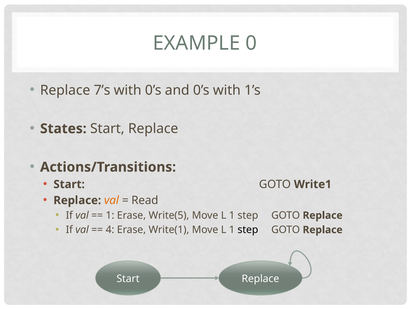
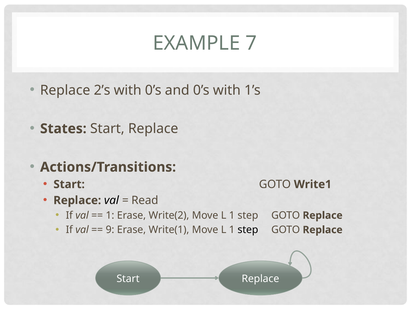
0: 0 -> 7 (251, 43)
7’s: 7’s -> 2’s (102, 90)
val colour: orange -> black (111, 200)
Write(5: Write(5 -> Write(2 (169, 215)
4: 4 -> 9 (110, 229)
